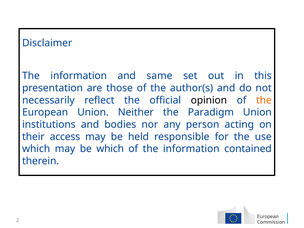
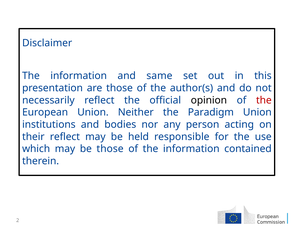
the colour: orange -> red (264, 100)
their access: access -> reflect (65, 137)
be which: which -> those (110, 149)
